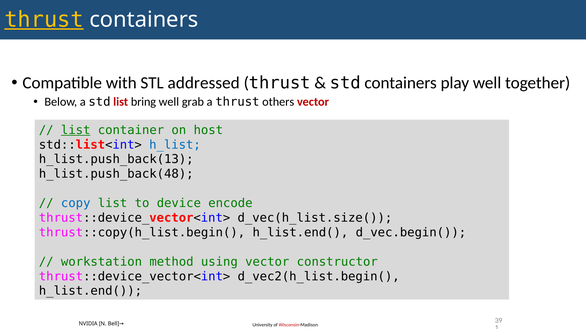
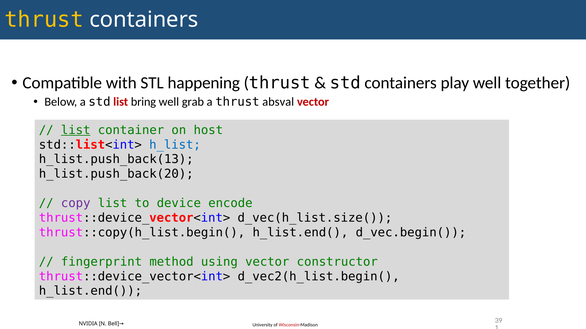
thrust underline: present -> none (44, 20)
addressed: addressed -> happening (204, 83)
others: others -> absval (278, 102)
h_list.push_back(48: h_list.push_back(48 -> h_list.push_back(20 (116, 174)
copy colour: blue -> purple (76, 204)
workstation: workstation -> fingerprint (102, 262)
